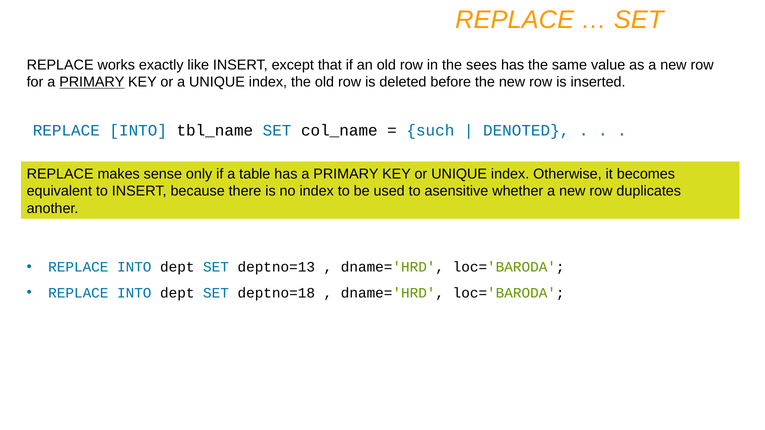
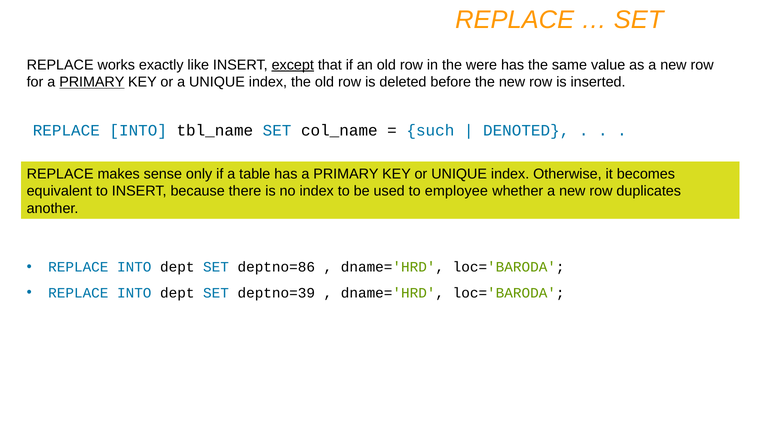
except underline: none -> present (293, 65)
sees: sees -> were (482, 65)
asensitive: asensitive -> employee (456, 191)
deptno=13: deptno=13 -> deptno=86 (276, 267)
deptno=18: deptno=18 -> deptno=39 (276, 293)
